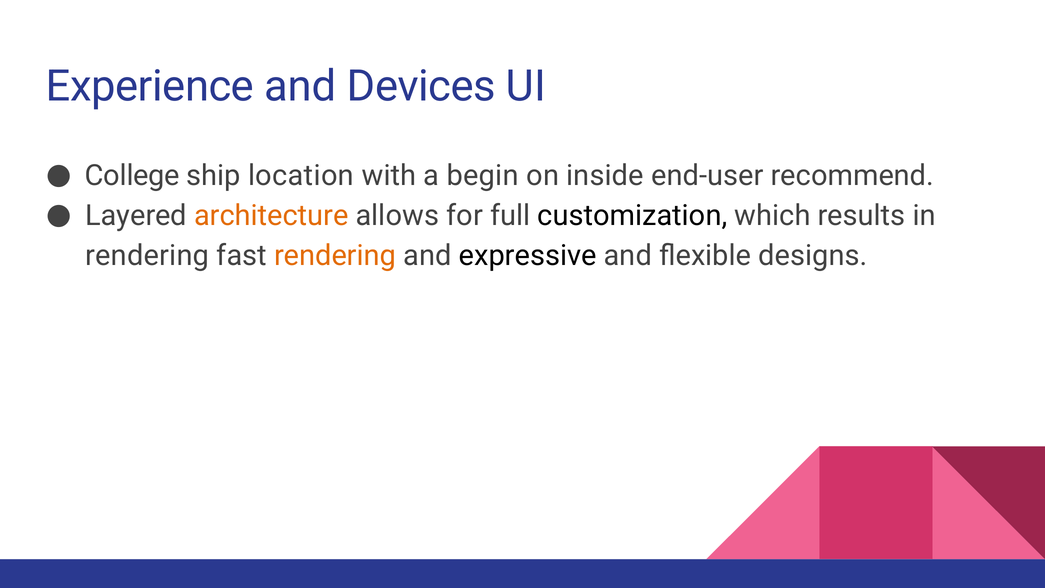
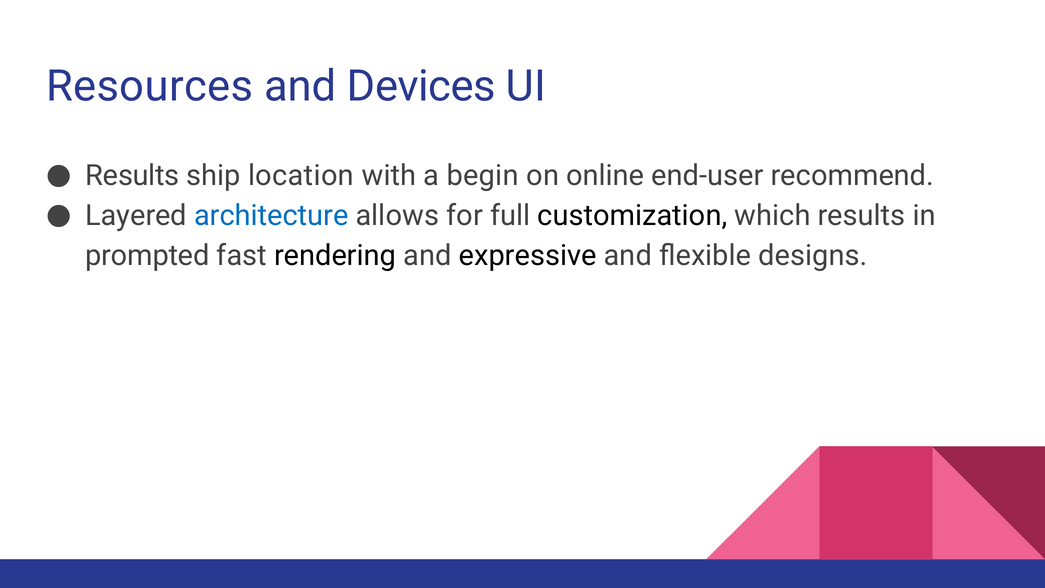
Experience: Experience -> Resources (150, 86)
College: College -> Results (132, 176)
inside: inside -> online (605, 176)
architecture colour: orange -> blue (271, 216)
rendering: rendering -> prompted (147, 256)
rendering colour: orange -> black (335, 256)
